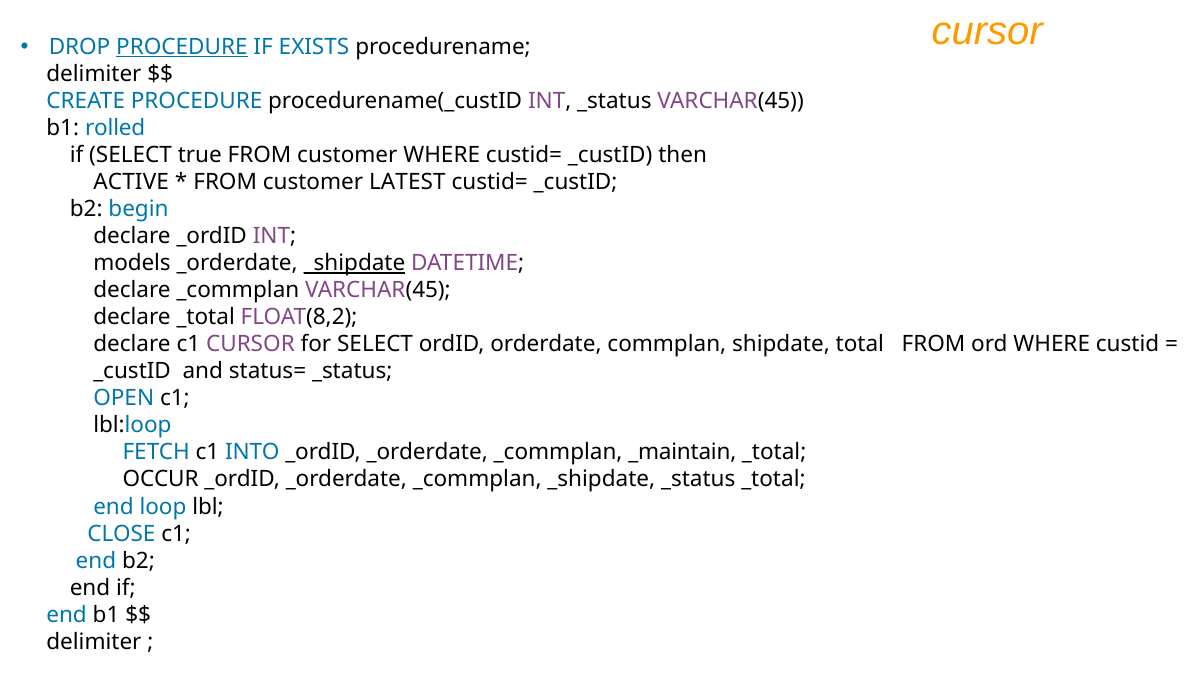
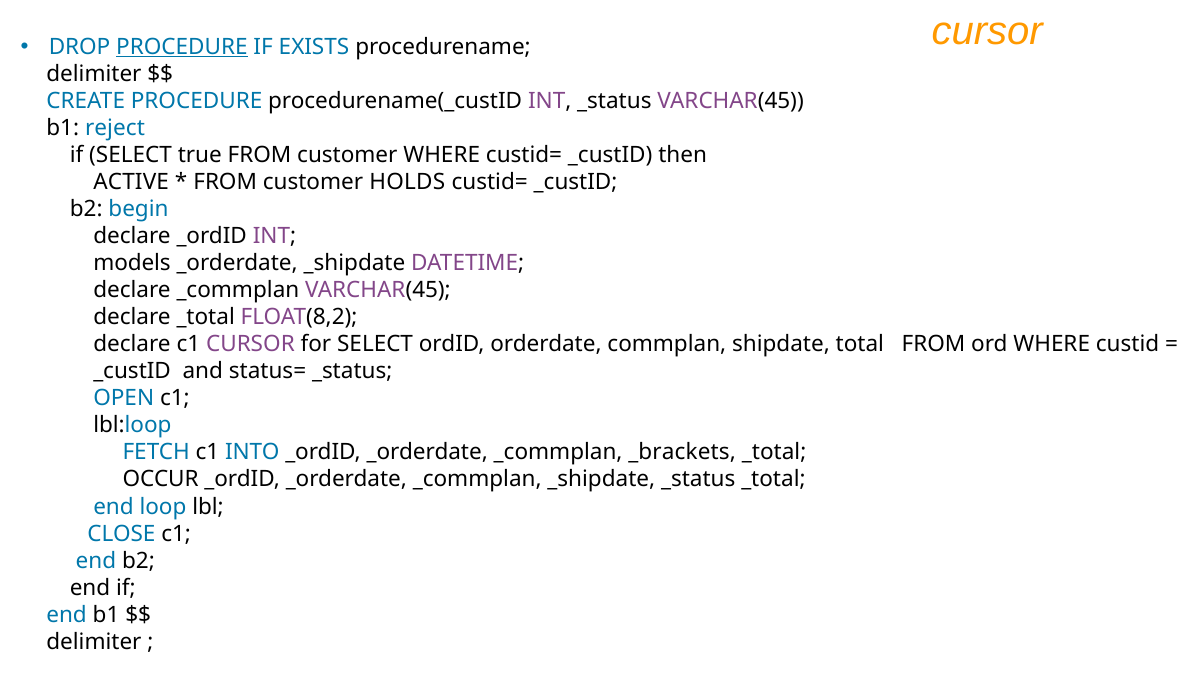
rolled: rolled -> reject (115, 128)
LATEST: LATEST -> HOLDS (407, 182)
_shipdate underline: present -> none (354, 263)
_maintain: _maintain -> _brackets (682, 453)
